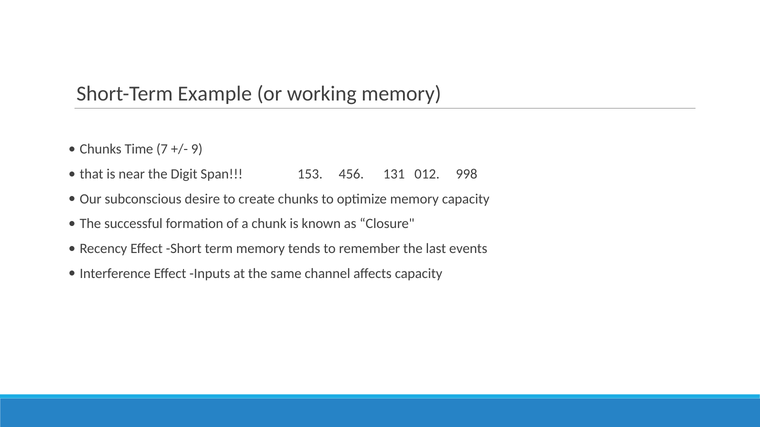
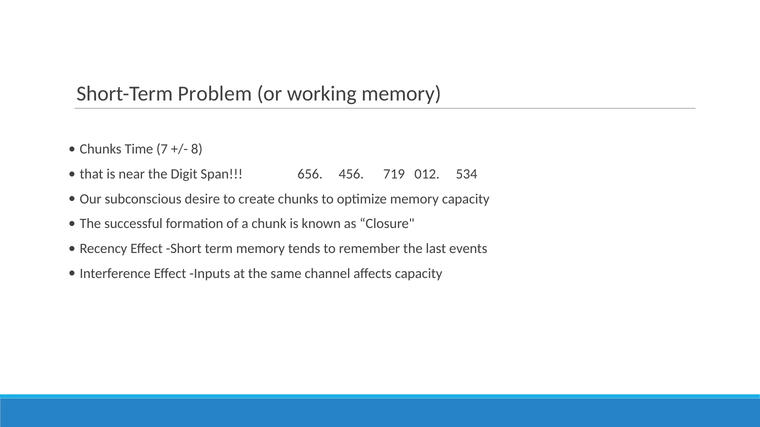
Example: Example -> Problem (215, 94)
9: 9 -> 8 (197, 149)
153: 153 -> 656 (310, 174)
131: 131 -> 719 (394, 174)
998: 998 -> 534 (467, 174)
